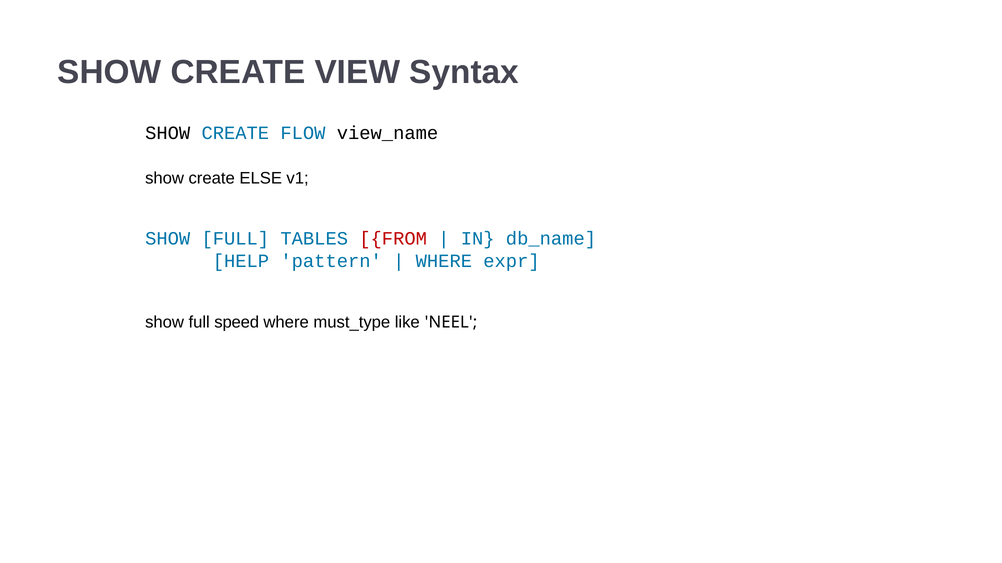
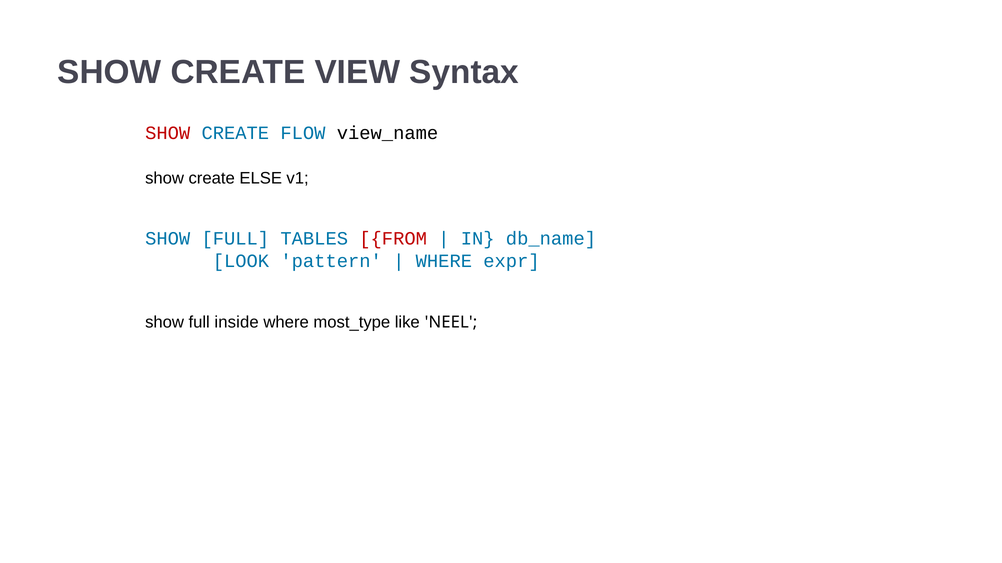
SHOW colour: black -> red (168, 133)
HELP: HELP -> LOOK (241, 261)
speed: speed -> inside (237, 323)
must_type: must_type -> most_type (352, 323)
